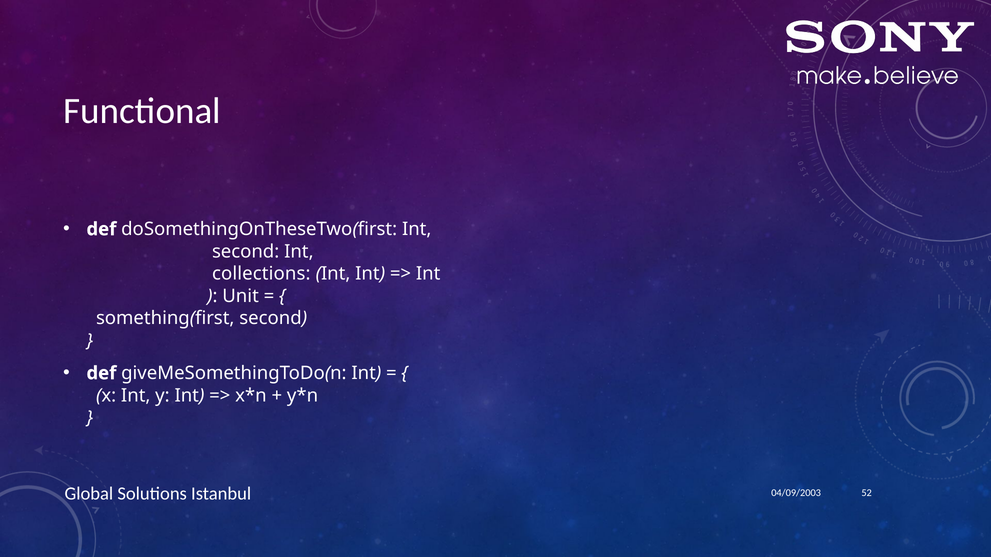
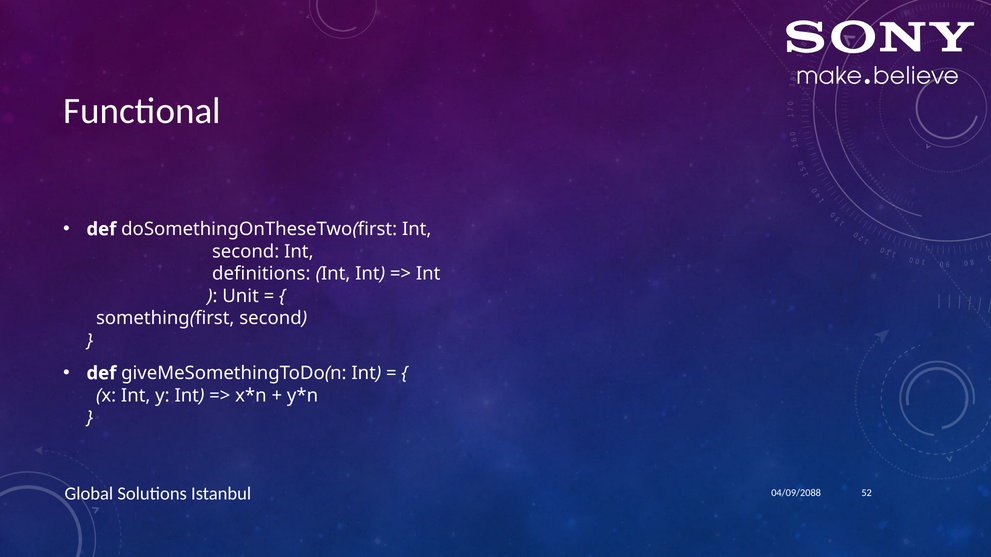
collections: collections -> definitions (261, 274)
04/09/2003: 04/09/2003 -> 04/09/2088 (796, 493)
